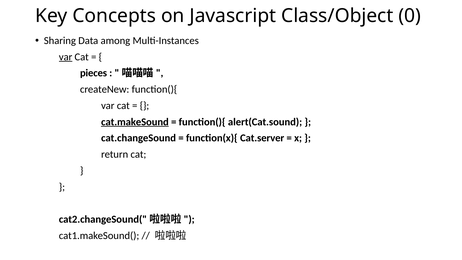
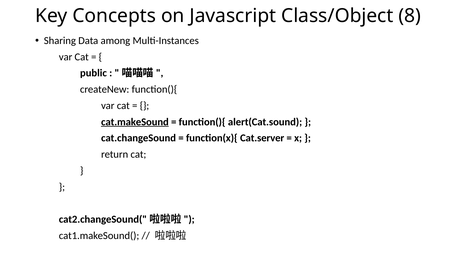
0: 0 -> 8 (410, 16)
var underline: present -> none (66, 57)
pieces: pieces -> public (93, 73)
